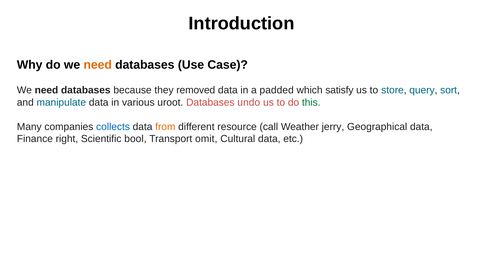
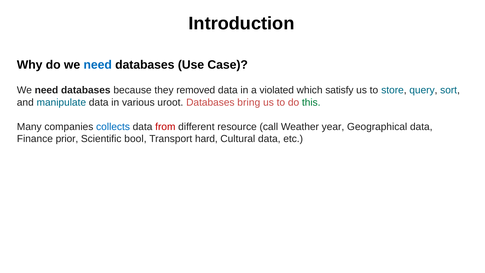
need colour: orange -> blue (98, 65)
padded: padded -> violated (277, 90)
undo: undo -> bring (249, 102)
from colour: orange -> red (165, 127)
jerry: jerry -> year (333, 127)
right: right -> prior (67, 139)
omit: omit -> hard (206, 139)
